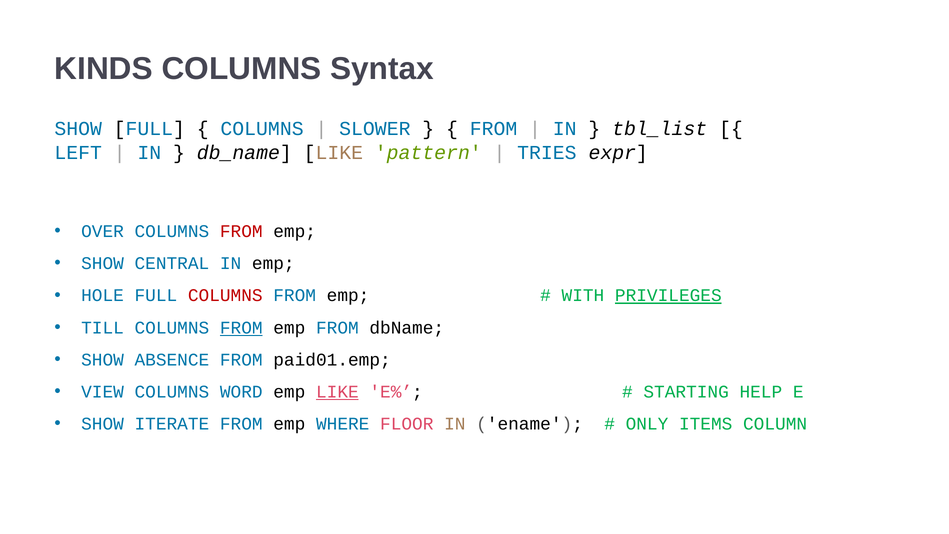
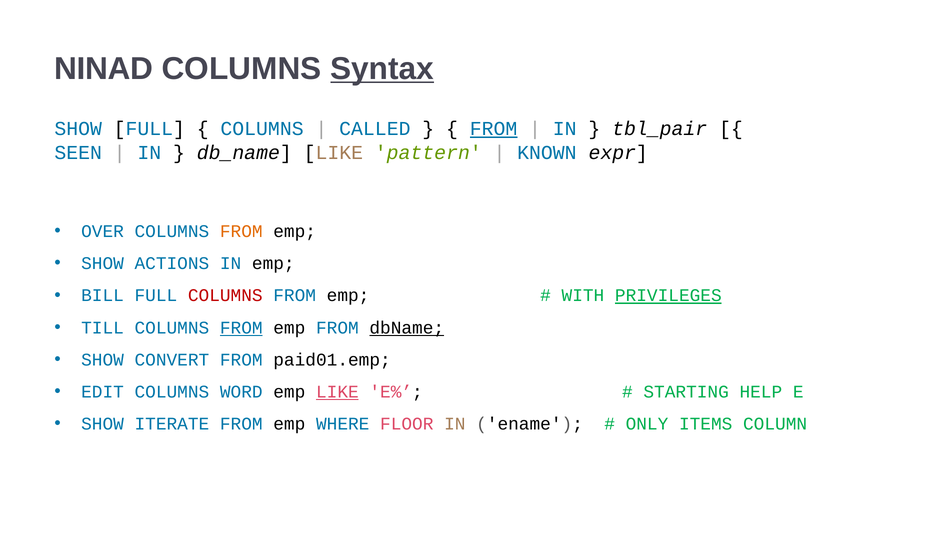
KINDS: KINDS -> NINAD (104, 69)
Syntax underline: none -> present (382, 69)
SLOWER: SLOWER -> CALLED (375, 129)
FROM underline: none -> present (494, 129)
tbl_list: tbl_list -> tbl_pair (660, 129)
LEFT: LEFT -> SEEN (78, 152)
TRIES: TRIES -> KNOWN (547, 152)
FROM colour: red -> orange (241, 231)
CENTRAL: CENTRAL -> ACTIONS (172, 263)
HOLE: HOLE -> BILL (103, 295)
dbName underline: none -> present (407, 328)
ABSENCE: ABSENCE -> CONVERT (172, 360)
VIEW: VIEW -> EDIT (103, 392)
